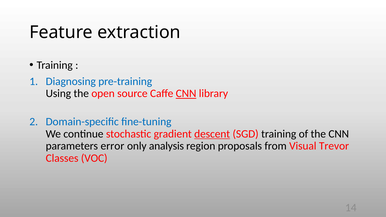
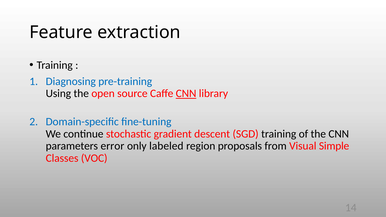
descent underline: present -> none (212, 134)
analysis: analysis -> labeled (166, 146)
Trevor: Trevor -> Simple (334, 146)
